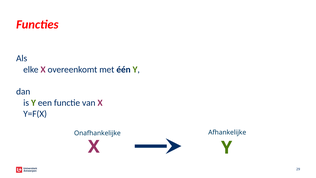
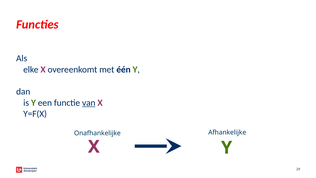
van underline: none -> present (89, 103)
